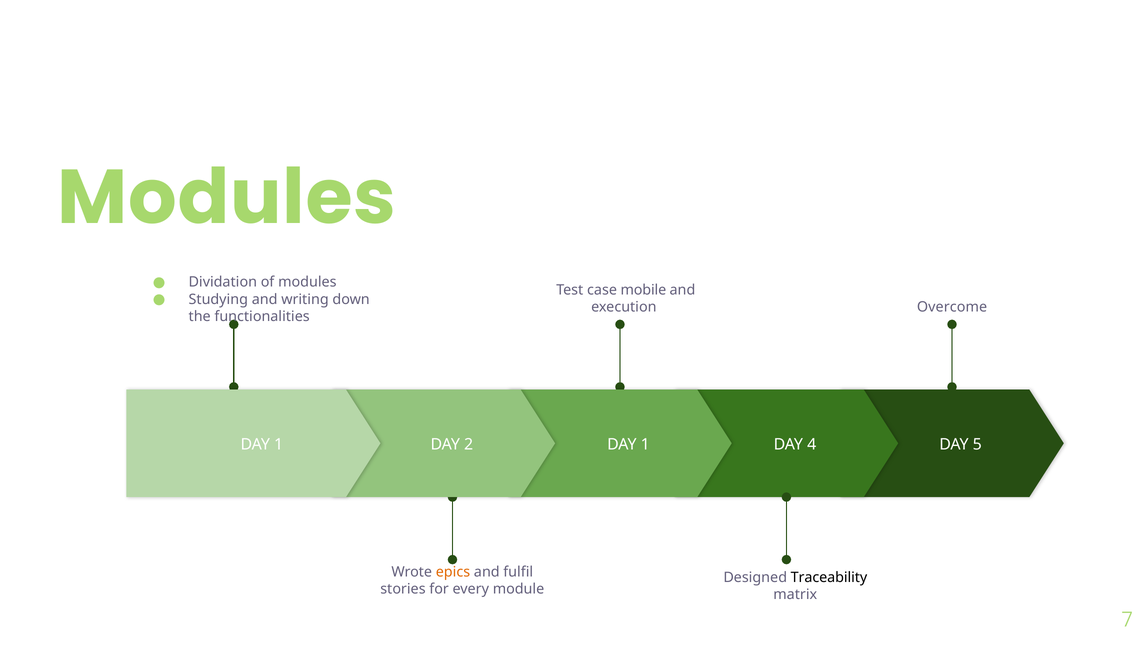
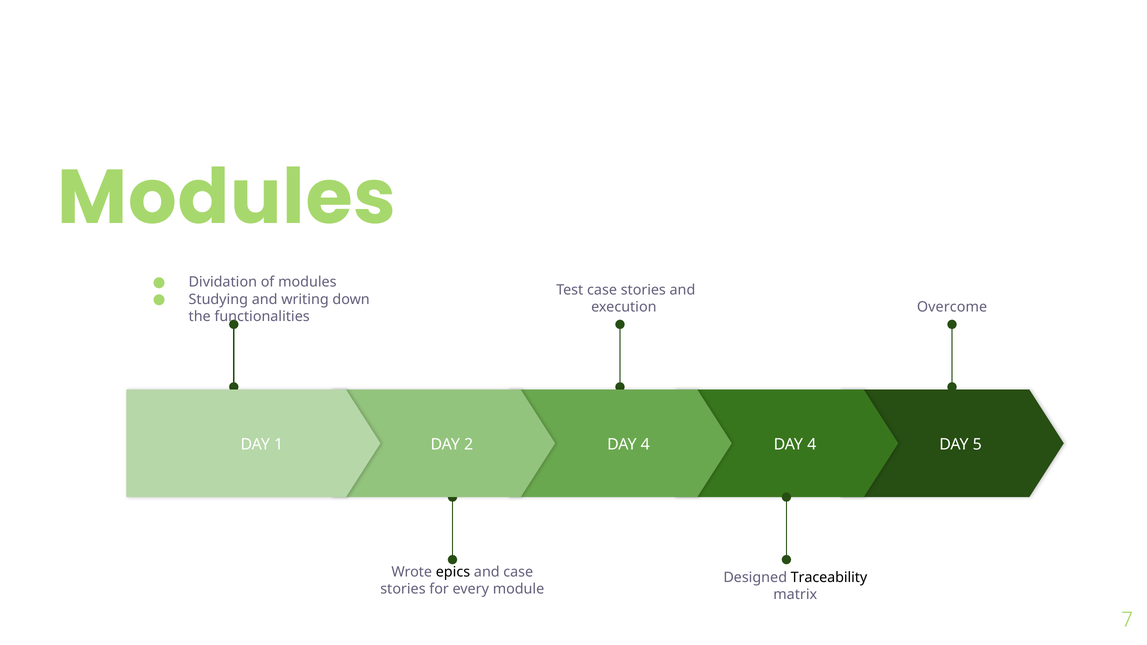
Test case mobile: mobile -> stories (643, 290)
1: 1 -> 4 (645, 445)
epics colour: orange -> black (453, 572)
and fulfil: fulfil -> case (518, 572)
